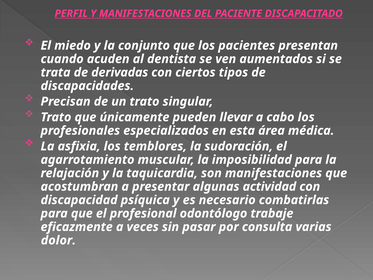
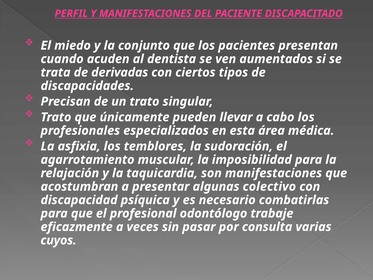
actividad: actividad -> colectivo (269, 186)
dolor: dolor -> cuyos (59, 240)
